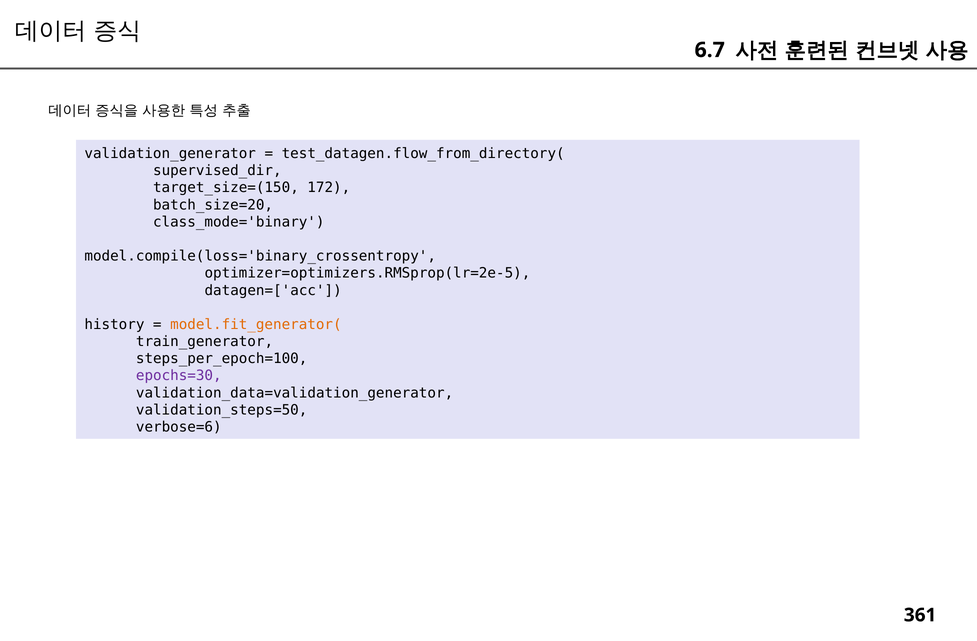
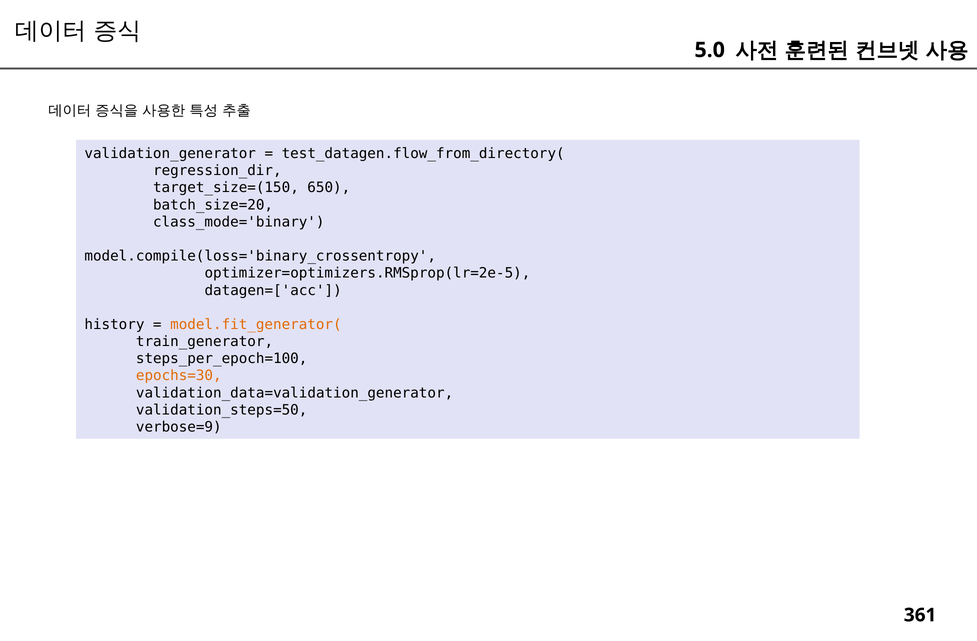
6.7: 6.7 -> 5.0 (710, 50)
supervised_dir: supervised_dir -> regression_dir (217, 171)
172: 172 -> 650 (329, 188)
epochs=30 colour: purple -> orange (179, 376)
verbose=6: verbose=6 -> verbose=9 (179, 428)
